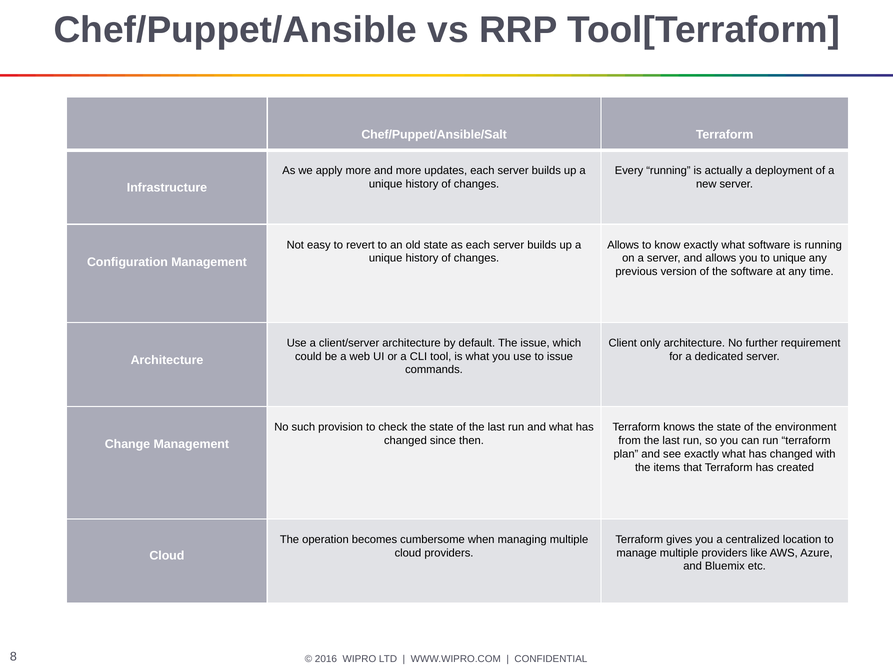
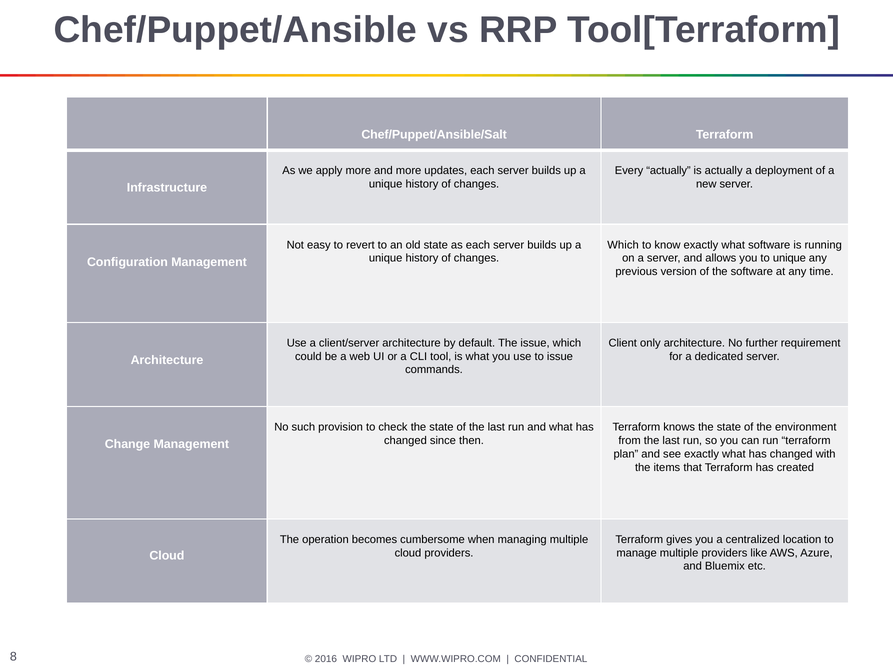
Every running: running -> actually (668, 171)
Allows: Allows -> Which (623, 245)
